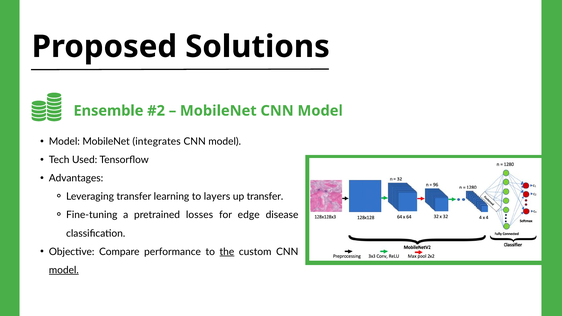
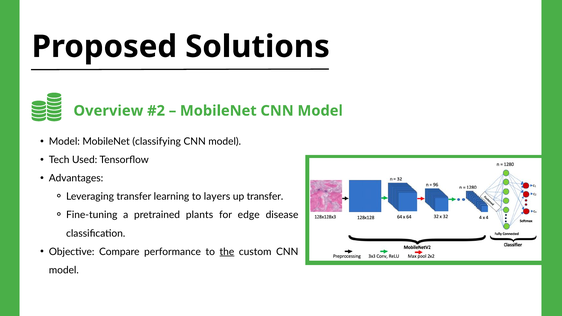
Ensemble: Ensemble -> Overview (108, 111)
integrates: integrates -> classifying (157, 142)
losses: losses -> plants (200, 215)
model underline: present -> none (64, 270)
